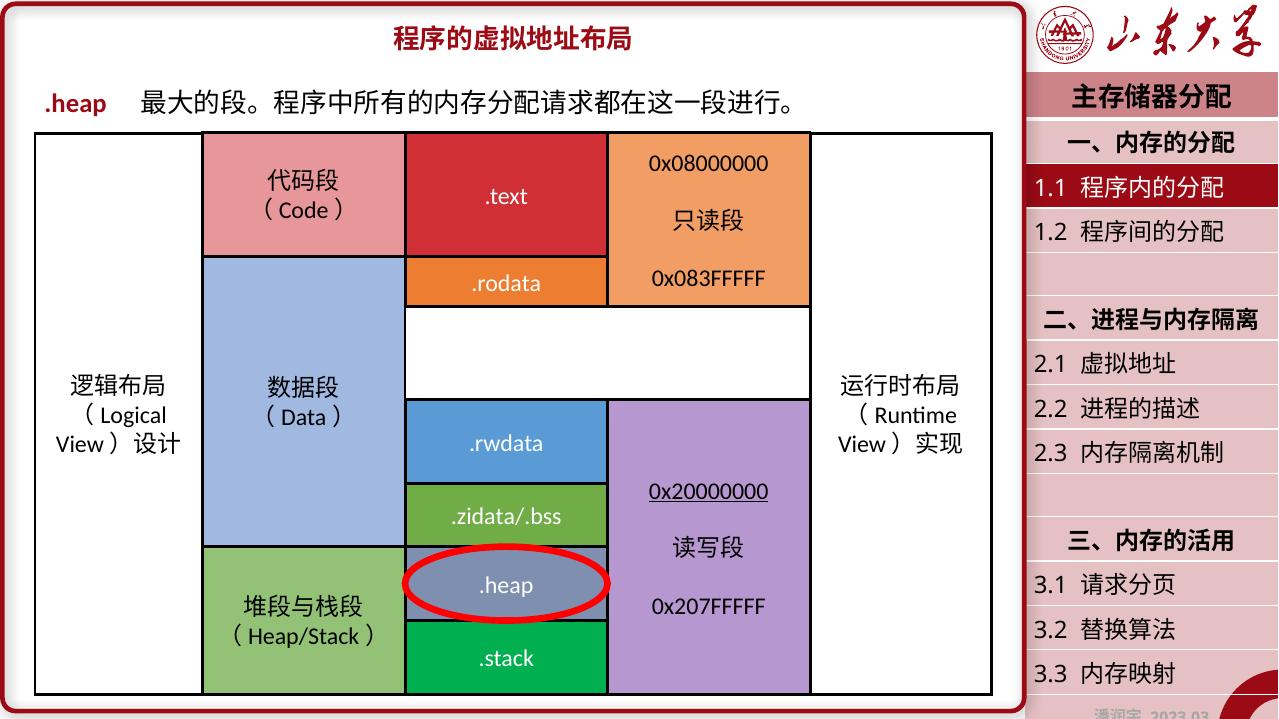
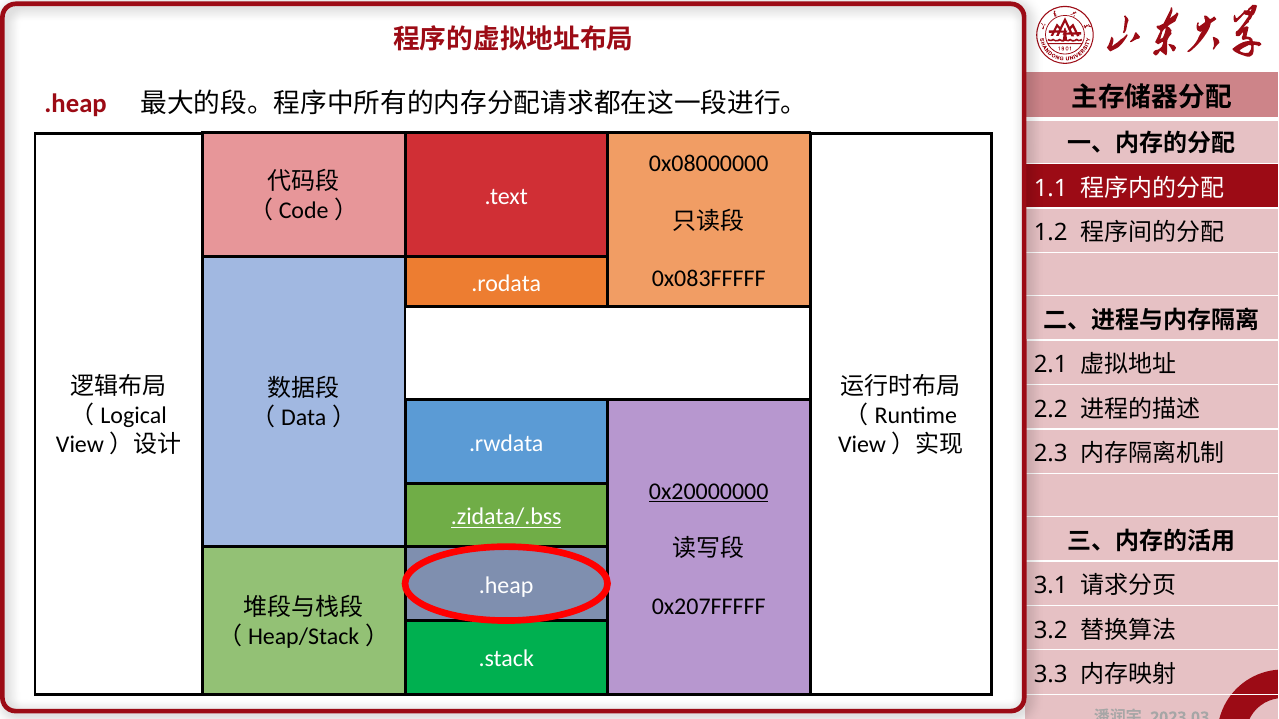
.zidata/.bss underline: none -> present (506, 517)
